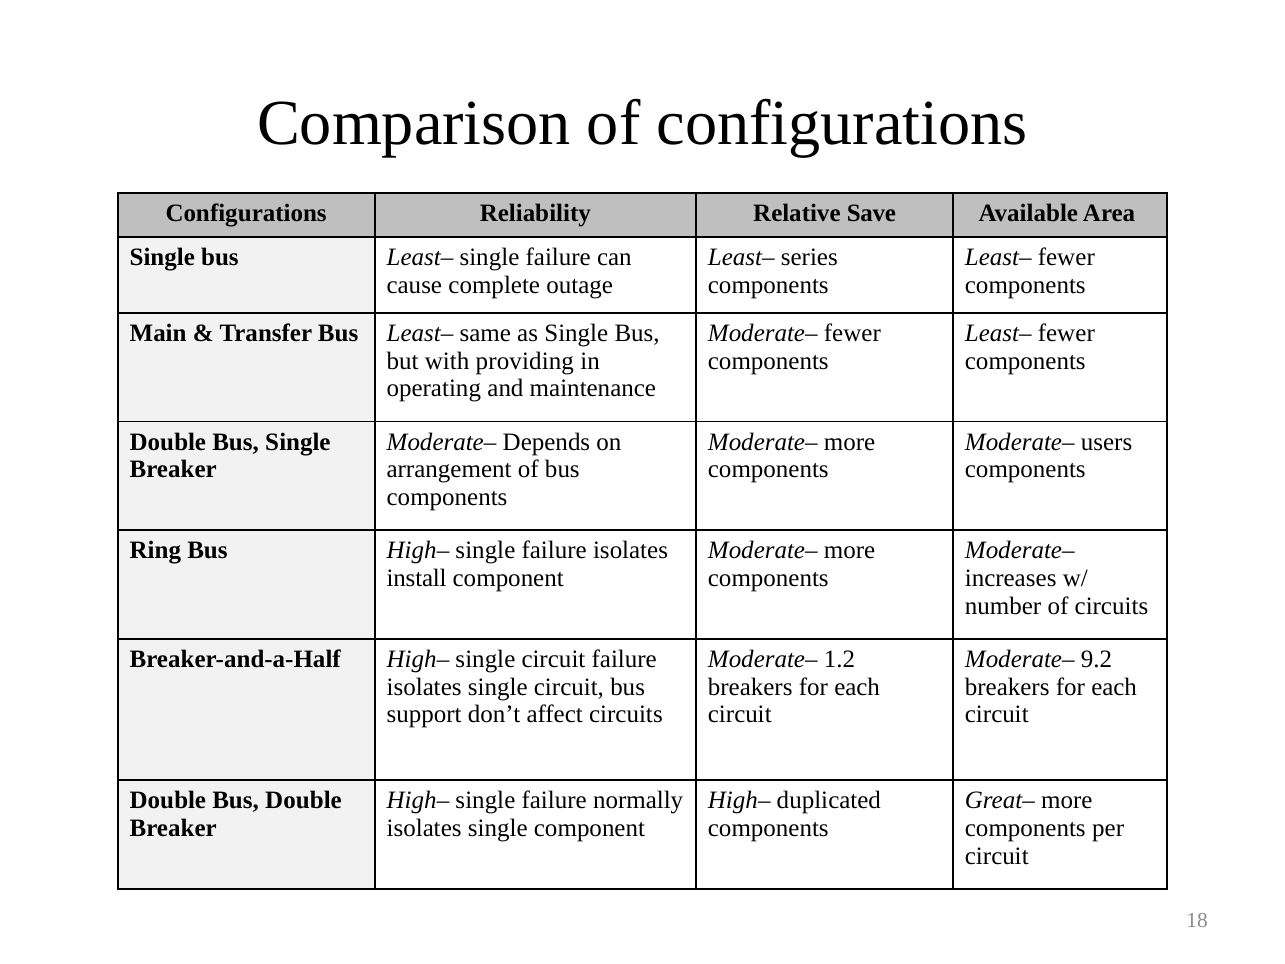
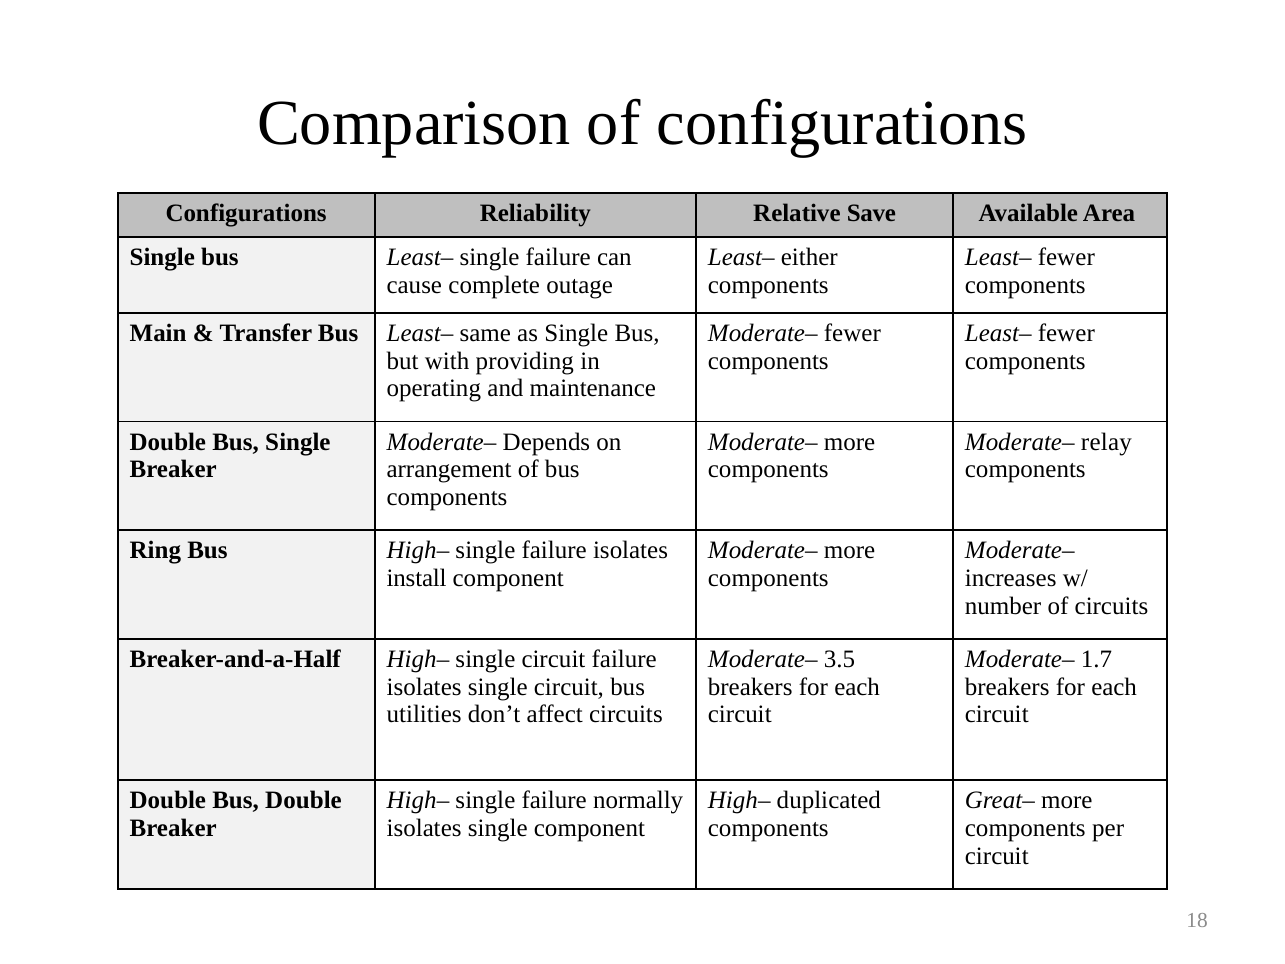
series: series -> either (809, 257)
users: users -> relay (1106, 442)
1.2: 1.2 -> 3.5 (839, 659)
9.2: 9.2 -> 1.7 (1096, 659)
support: support -> utilities (424, 714)
